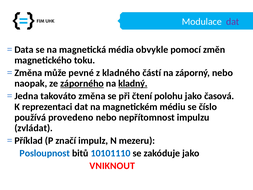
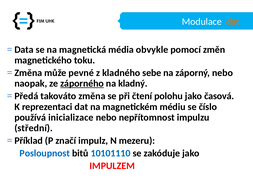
dat colour: purple -> orange (233, 22)
částí: částí -> sebe (152, 73)
kladný underline: present -> none (133, 83)
Jedna: Jedna -> Předá (26, 96)
provedeno: provedeno -> inicializace (71, 117)
zvládat: zvládat -> střední (34, 128)
VNIKNOUT: VNIKNOUT -> IMPULZEM (112, 166)
